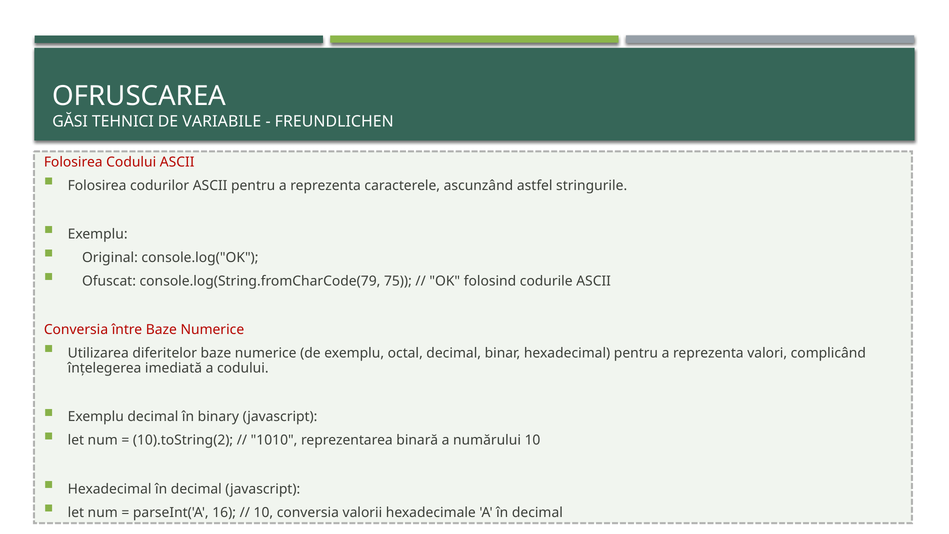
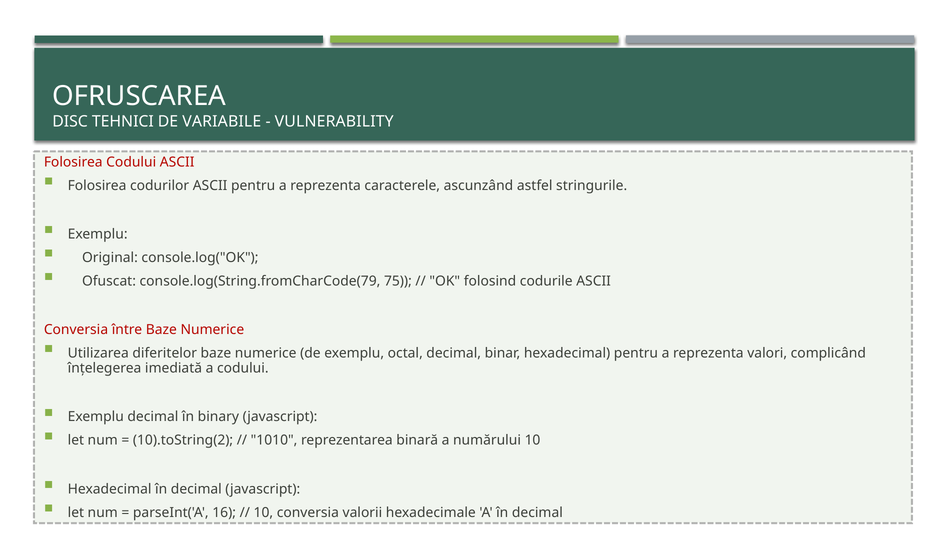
GĂSI: GĂSI -> DISC (70, 122)
FREUNDLICHEN: FREUNDLICHEN -> VULNERABILITY (334, 122)
